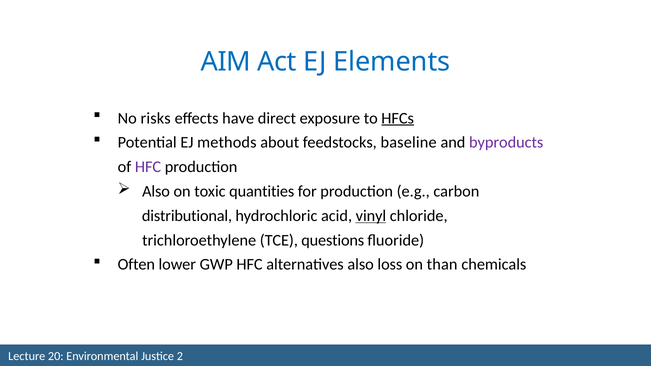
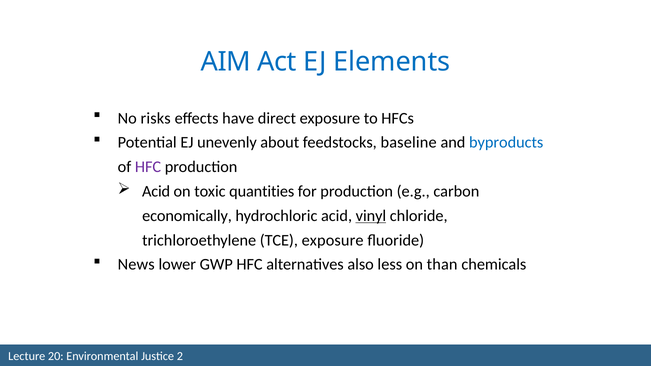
HFCs underline: present -> none (398, 118)
methods: methods -> unevenly (227, 143)
byproducts colour: purple -> blue (506, 143)
Also: Also -> Acid (156, 191)
distributional: distributional -> economically (187, 216)
TCE questions: questions -> exposure (333, 240)
Often: Often -> News (136, 265)
loss: loss -> less (390, 265)
